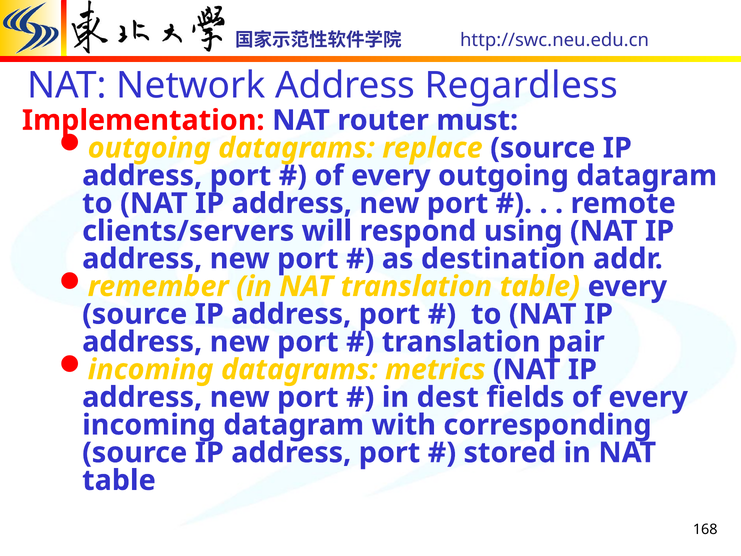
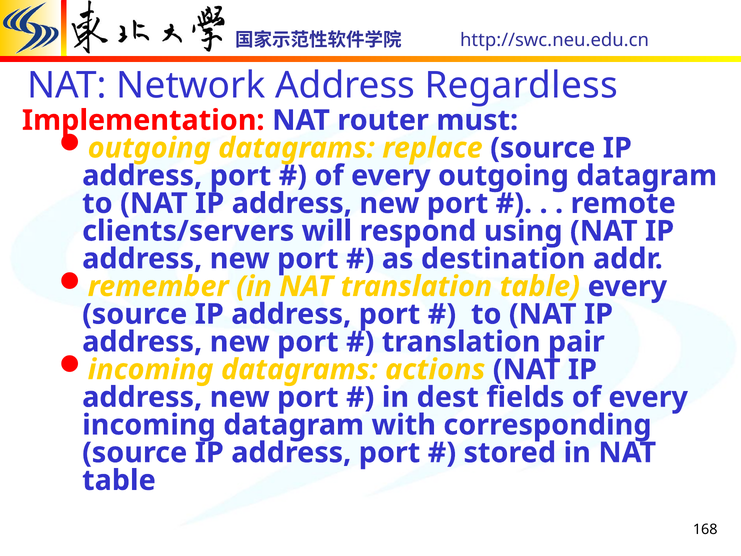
metrics: metrics -> actions (435, 369)
